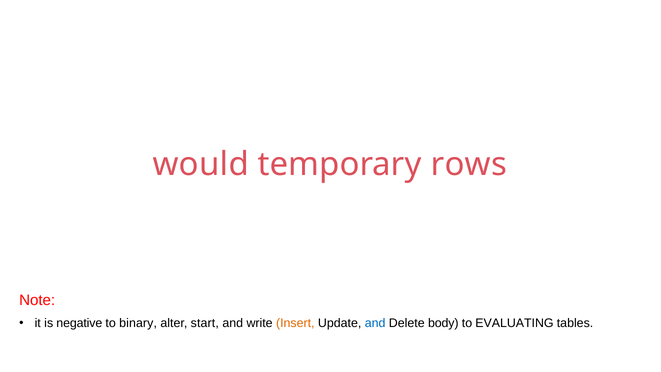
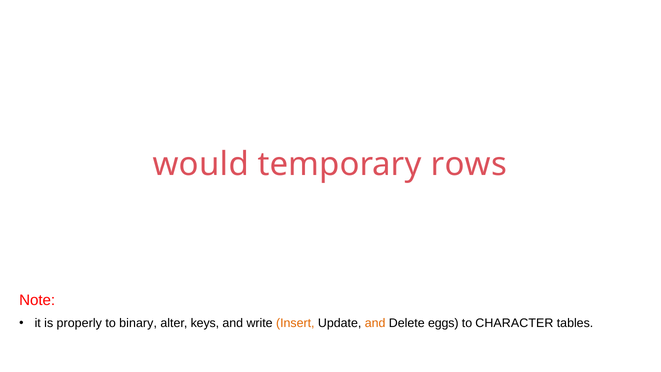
negative: negative -> properly (79, 323)
start: start -> keys (205, 323)
and colour: blue -> orange (375, 323)
body: body -> eggs (443, 323)
EVALUATING: EVALUATING -> CHARACTER (514, 323)
